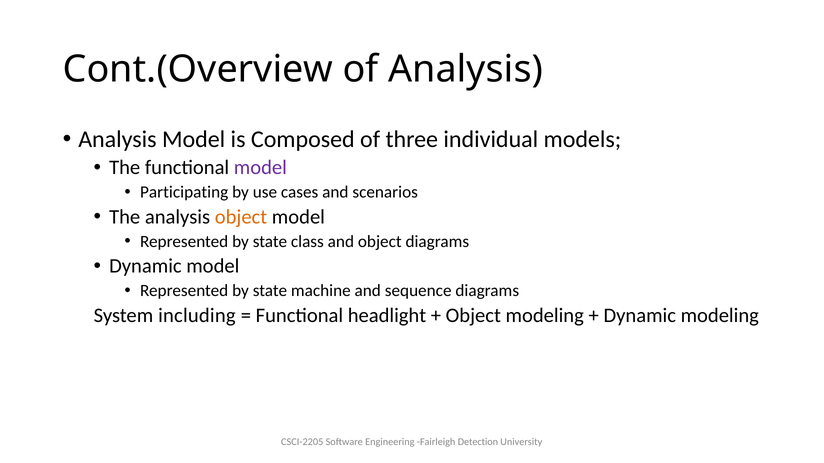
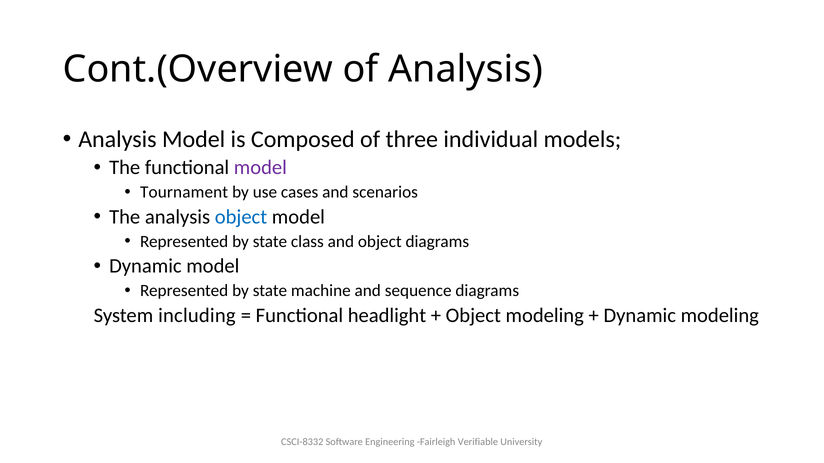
Participating: Participating -> Tournament (184, 192)
object colour: orange -> blue (241, 217)
CSCI-2205: CSCI-2205 -> CSCI-8332 (302, 443)
Detection: Detection -> Verifiable (478, 443)
